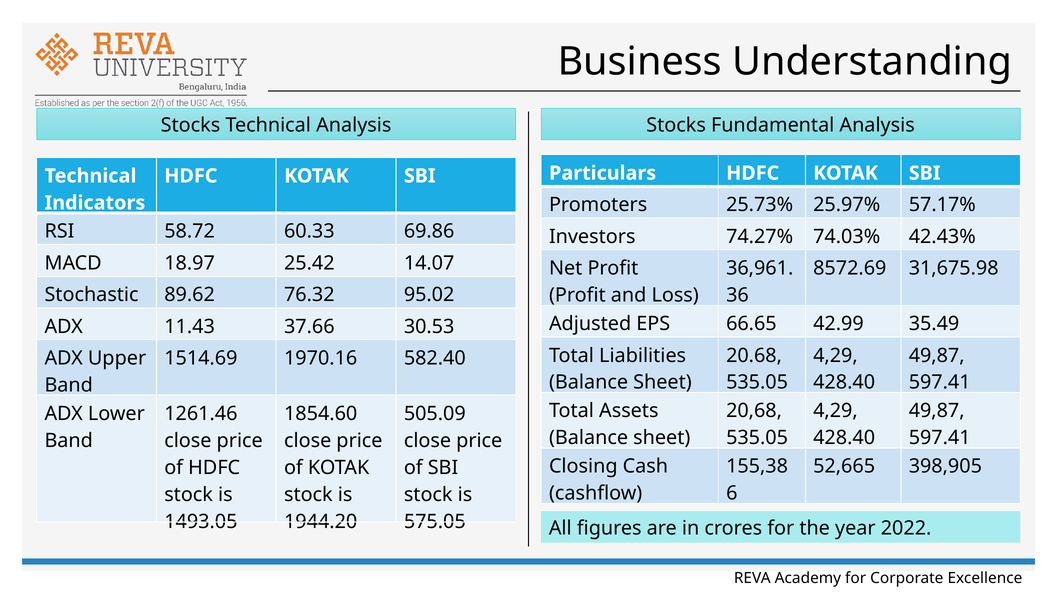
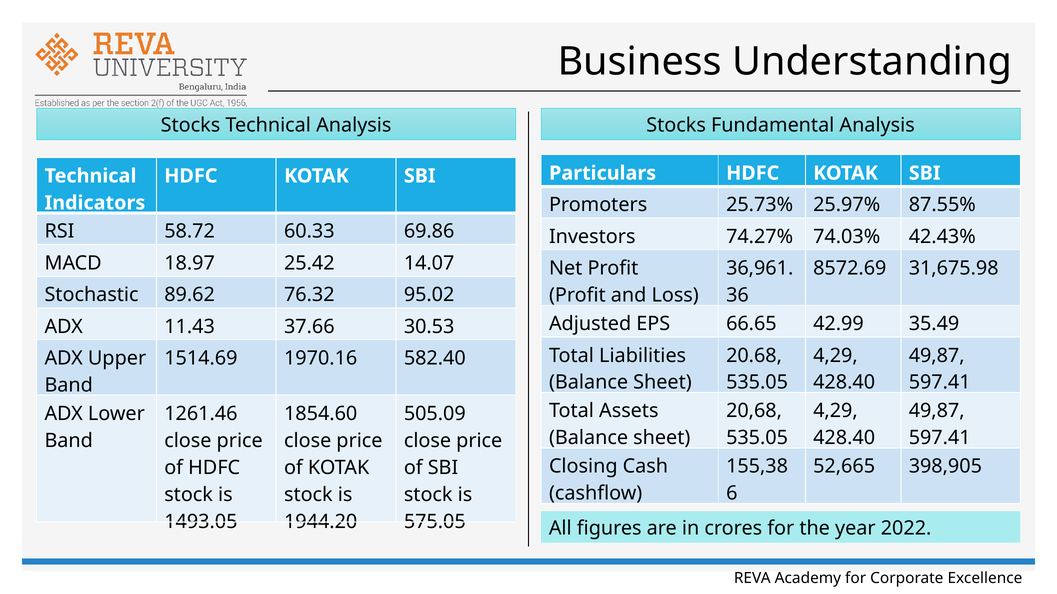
57.17%: 57.17% -> 87.55% (942, 205)
